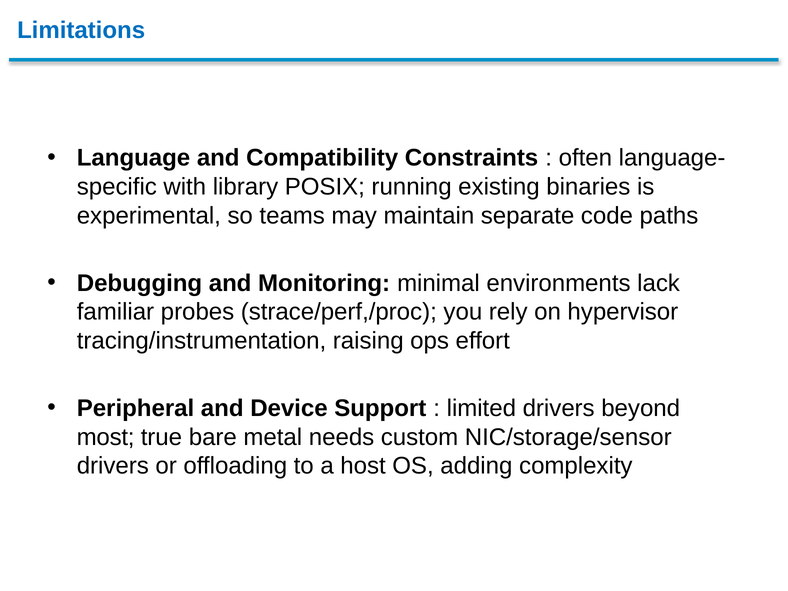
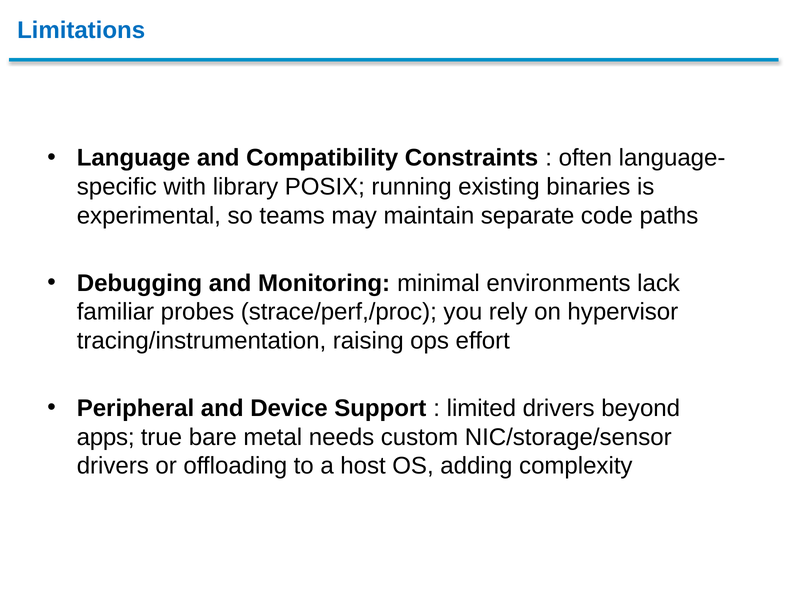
most: most -> apps (106, 437)
